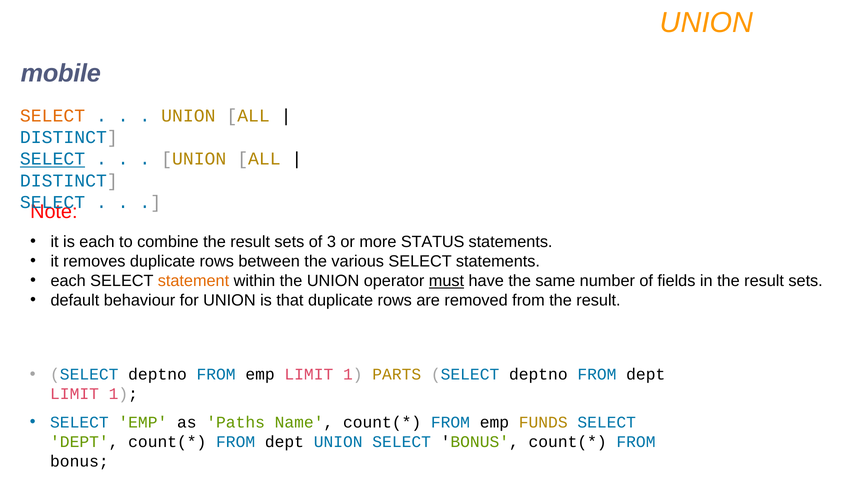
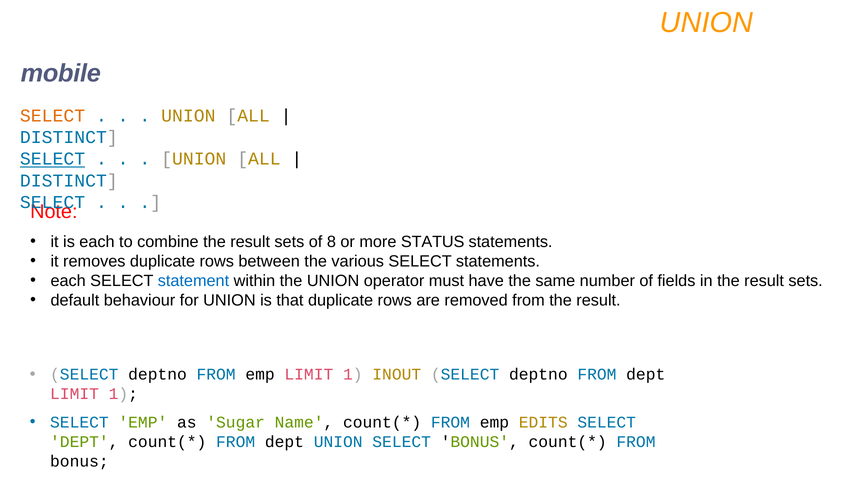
3: 3 -> 8 (331, 242)
statement colour: orange -> blue (193, 281)
must underline: present -> none (446, 281)
PARTS: PARTS -> INOUT (397, 375)
Paths: Paths -> Sugar (236, 422)
FUNDS: FUNDS -> EDITS (543, 422)
